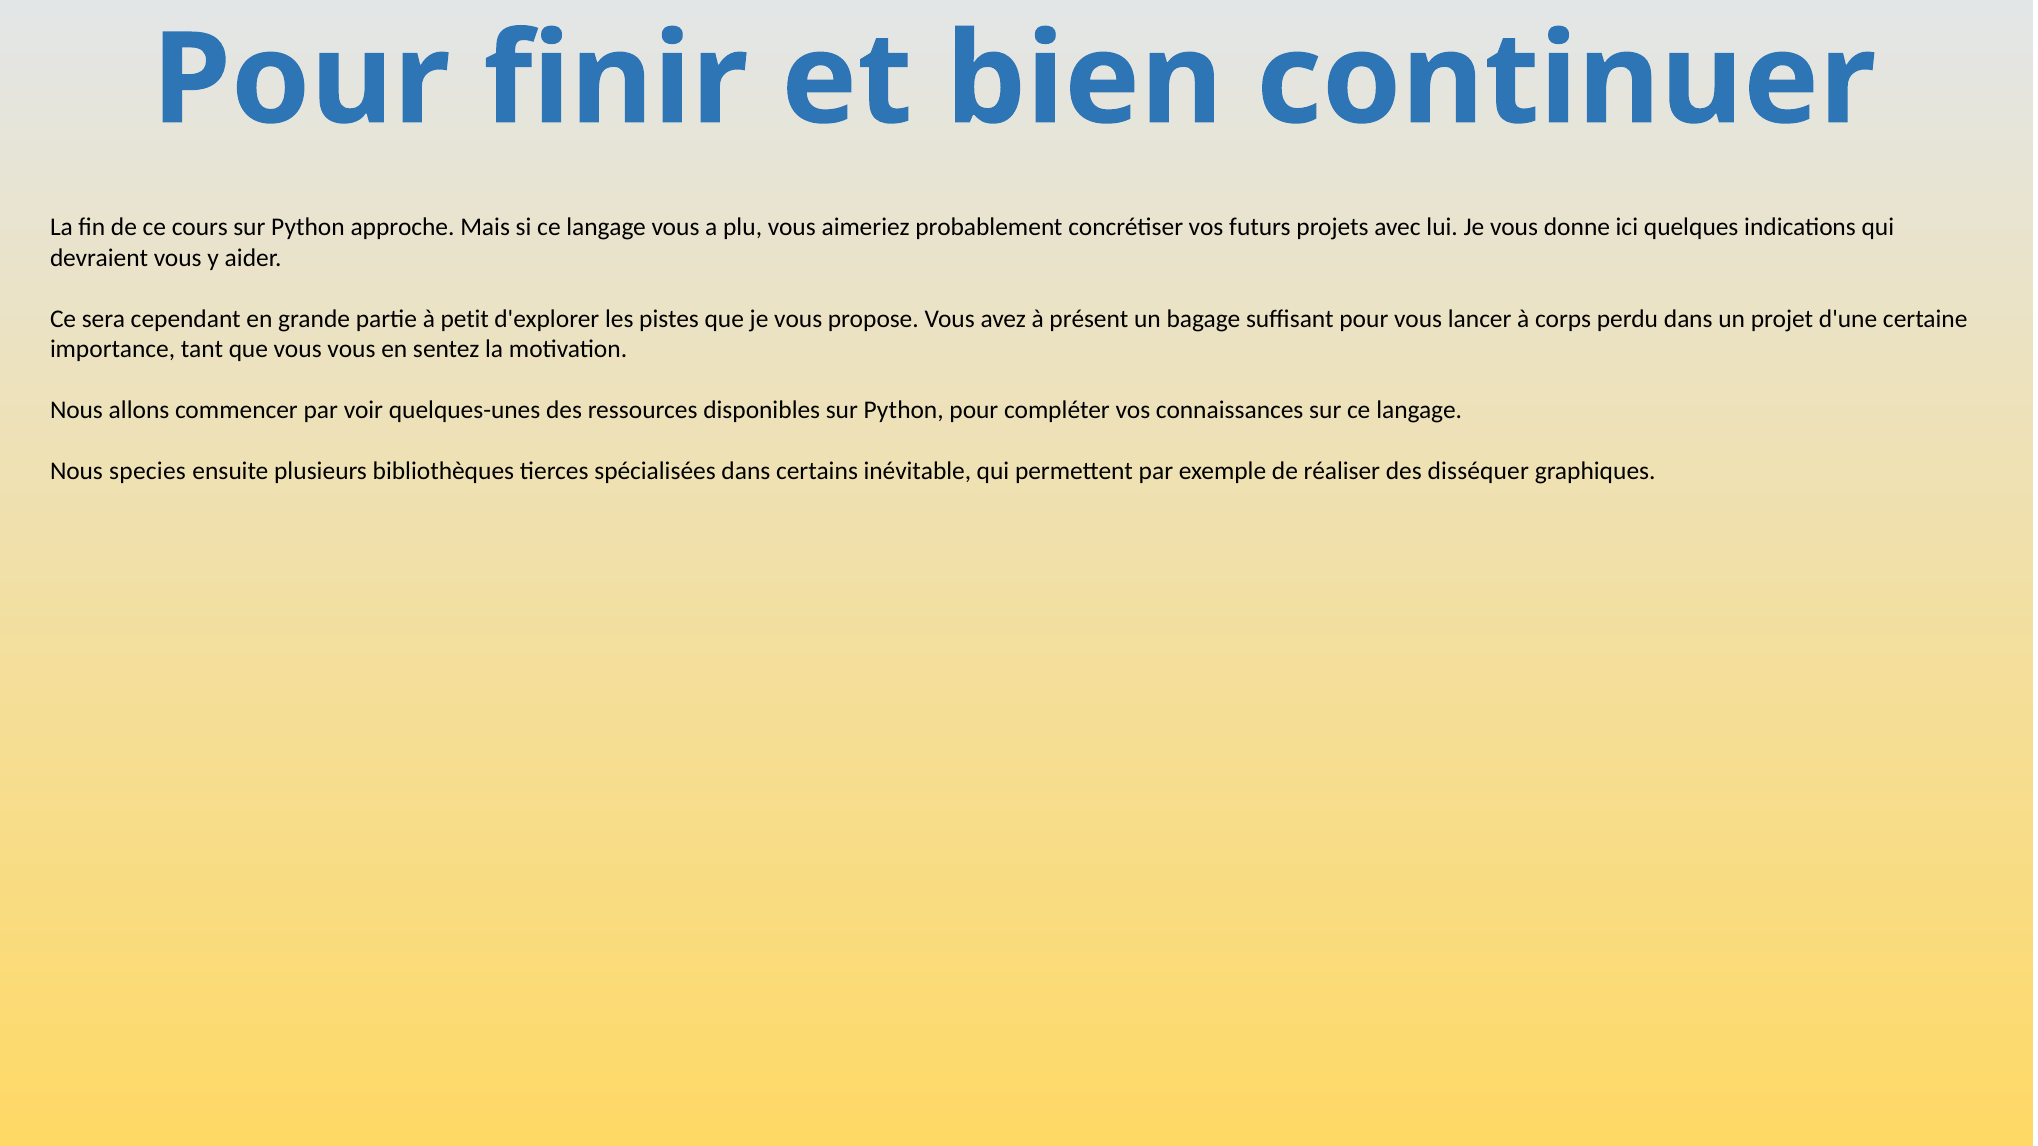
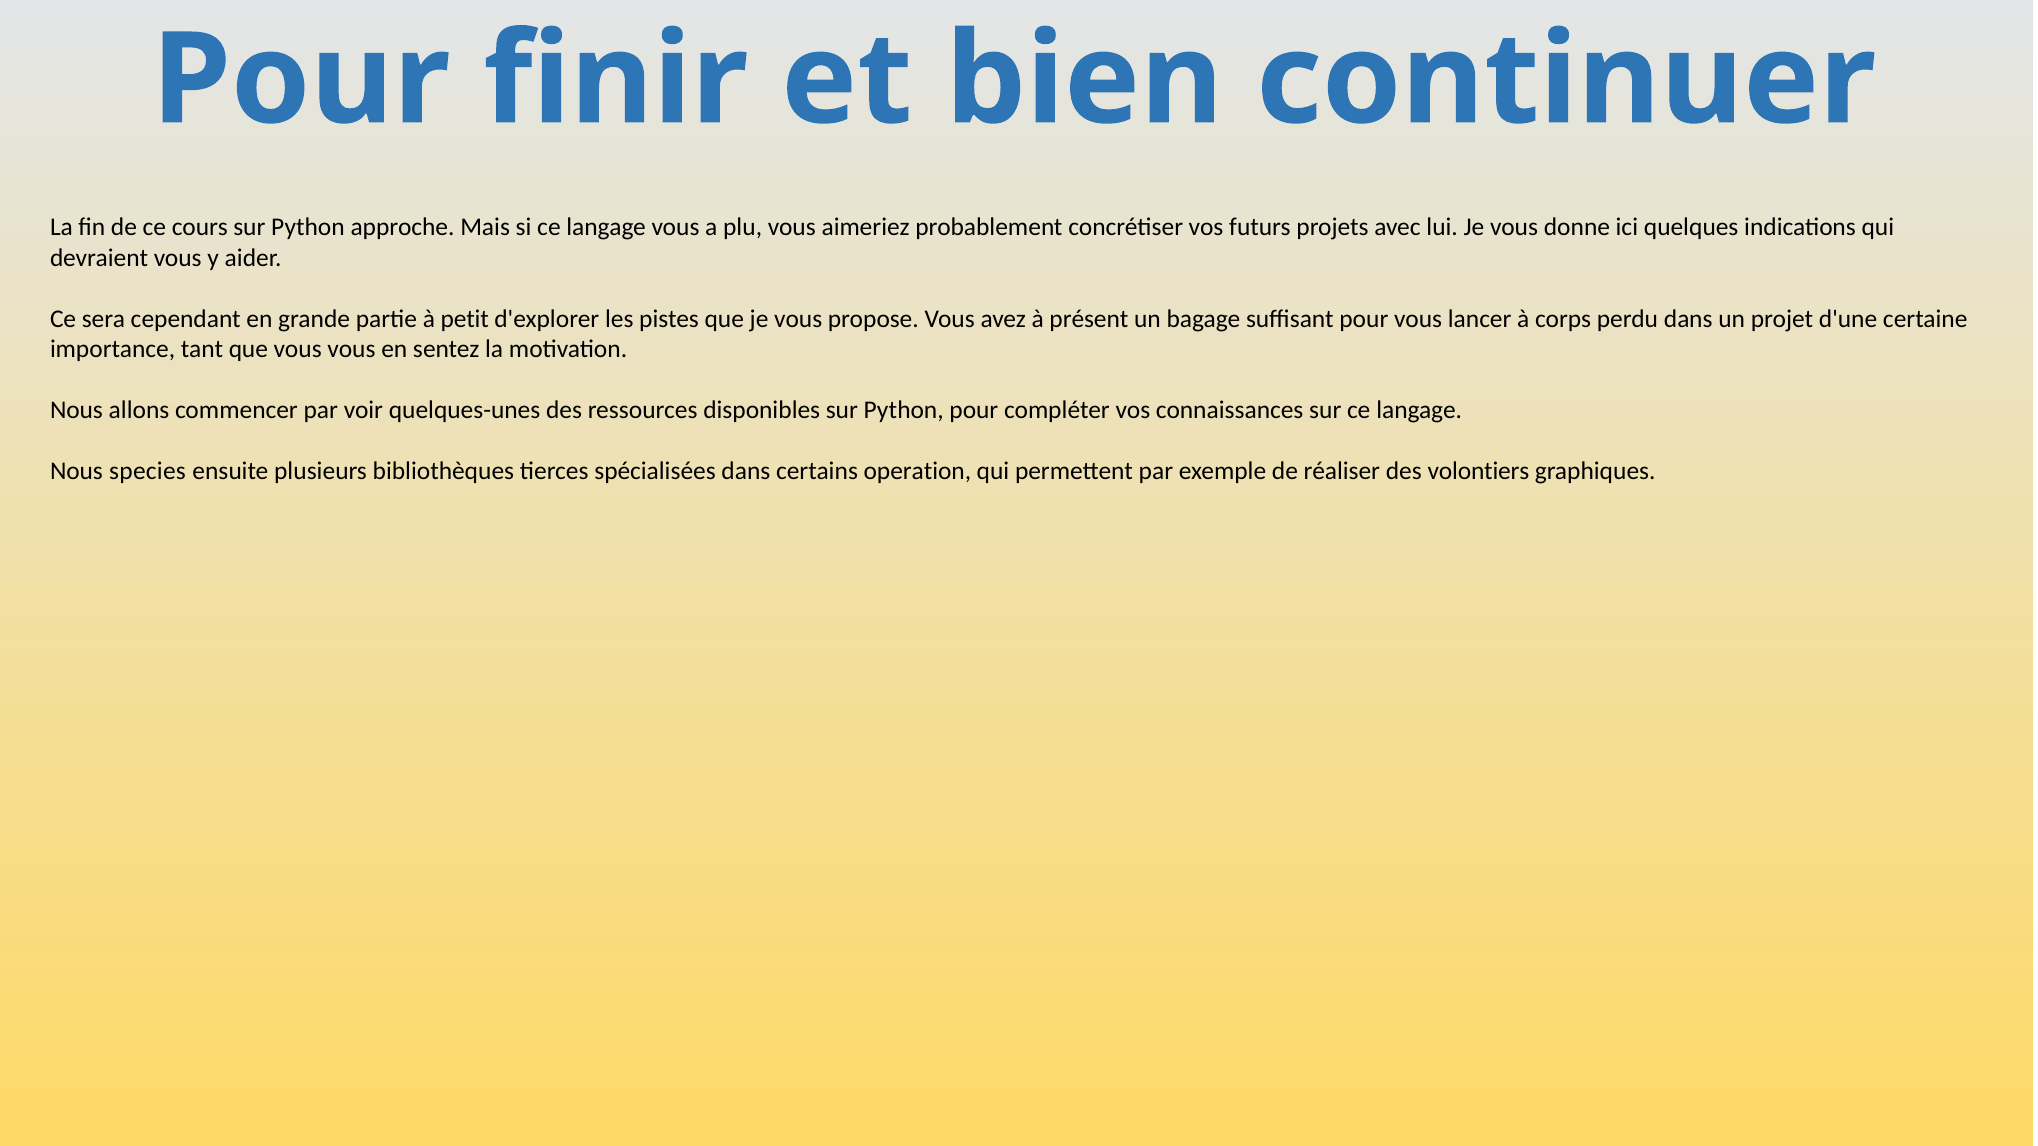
inévitable: inévitable -> operation (917, 472)
disséquer: disséquer -> volontiers (1478, 472)
